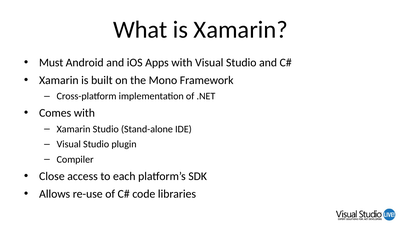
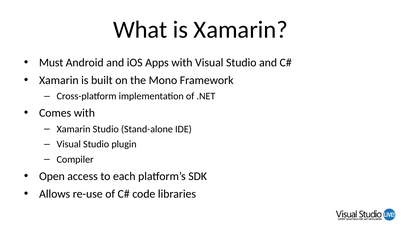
Close: Close -> Open (52, 176)
